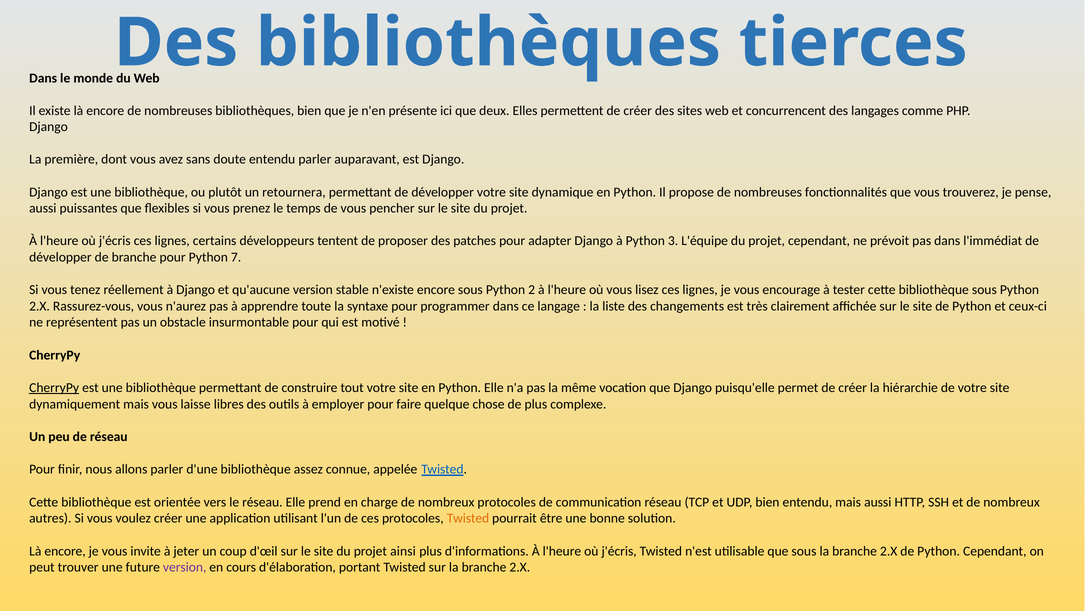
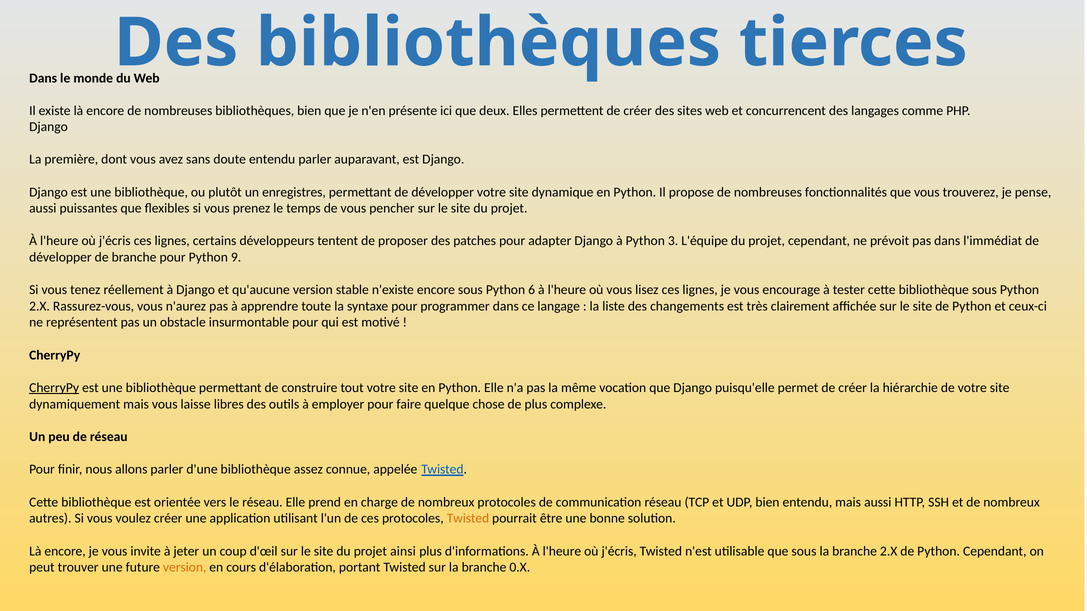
retournera: retournera -> enregistres (294, 192)
7: 7 -> 9 (236, 257)
2: 2 -> 6 (532, 290)
version colour: purple -> orange (185, 568)
sur la branche 2.X: 2.X -> 0.X (520, 568)
